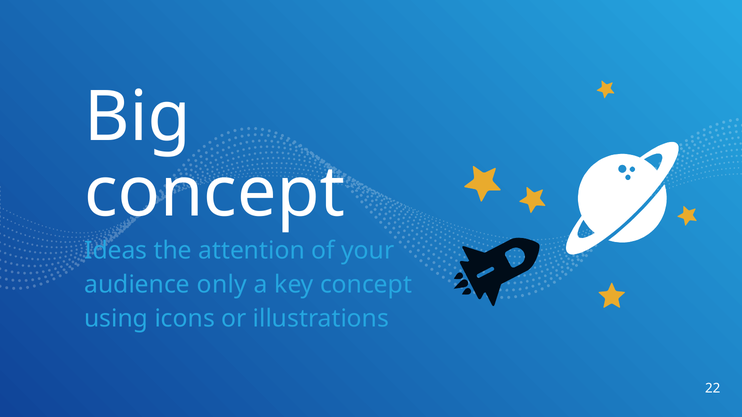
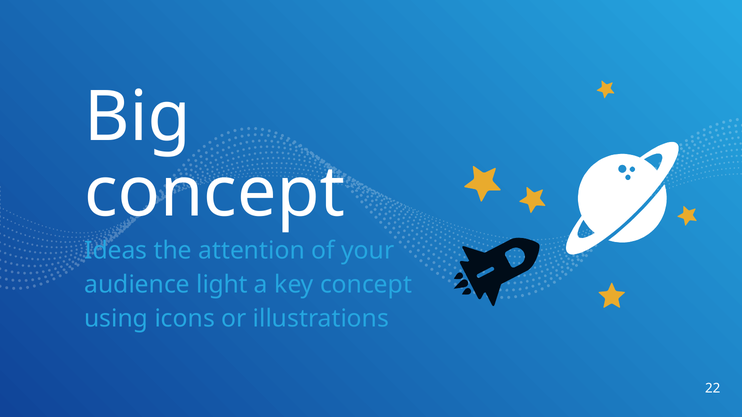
only: only -> light (222, 285)
